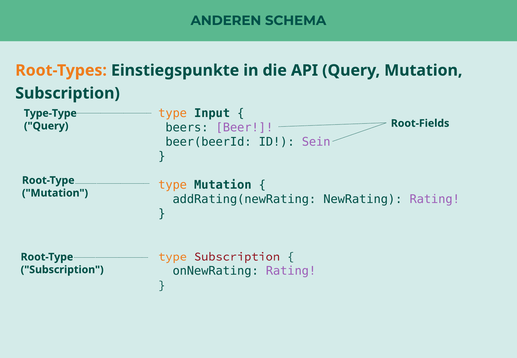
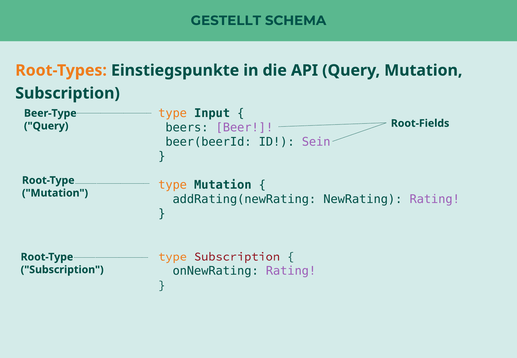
ANDEREN: ANDEREN -> GESTELLT (226, 21)
Type-Type: Type-Type -> Beer-Type (50, 113)
